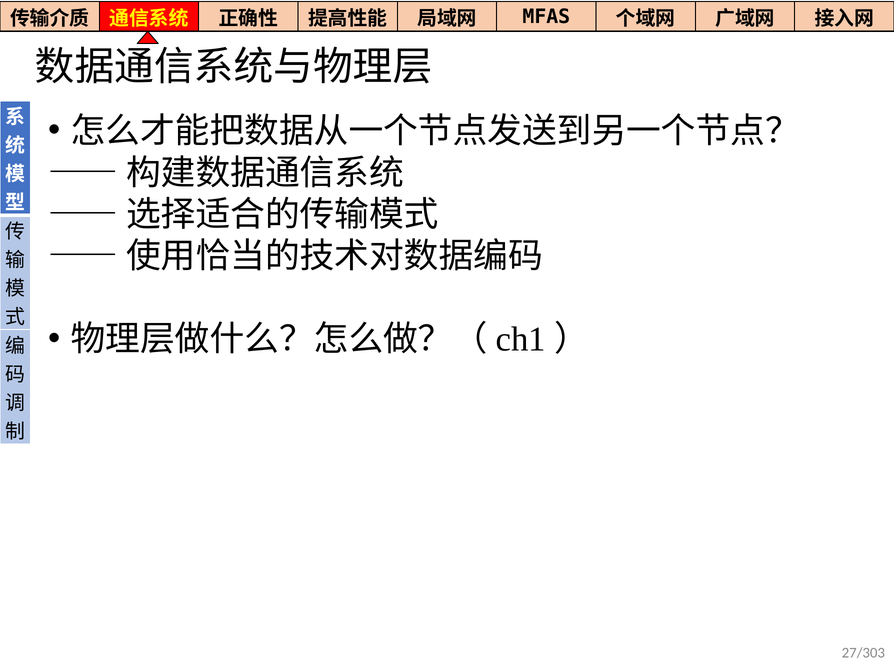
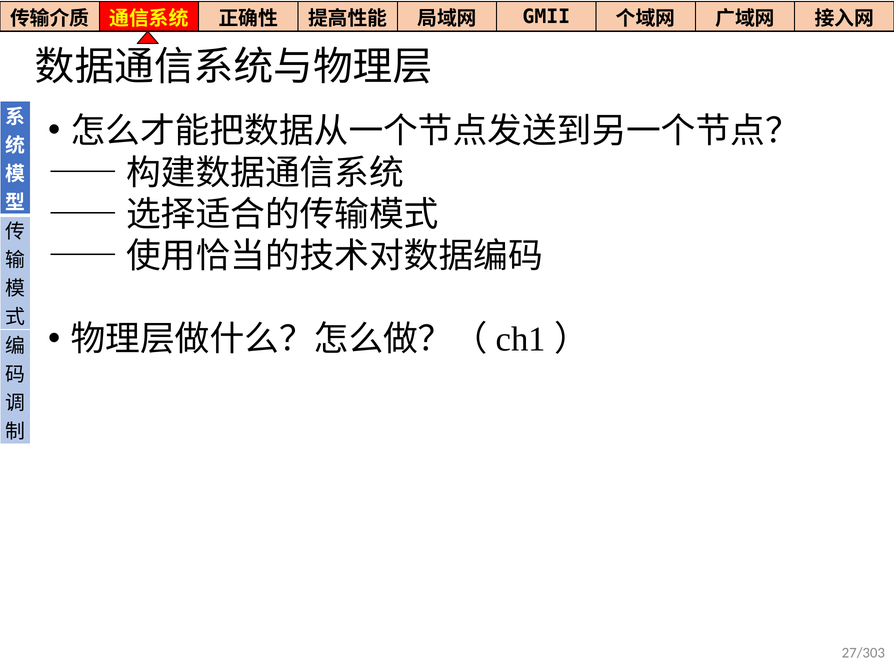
MFAS: MFAS -> GMII (546, 17)
